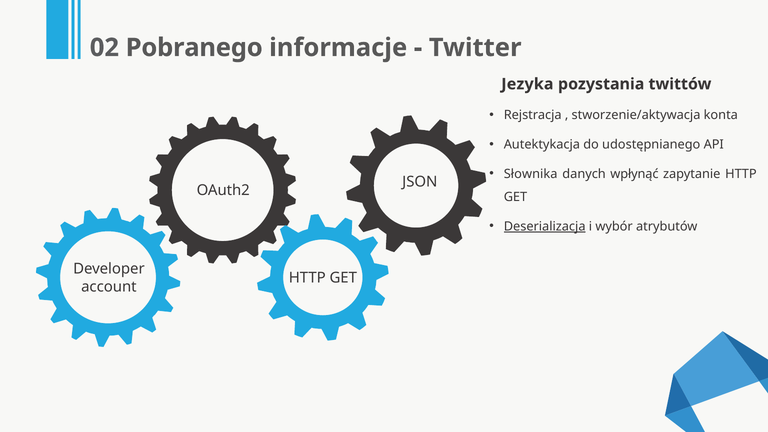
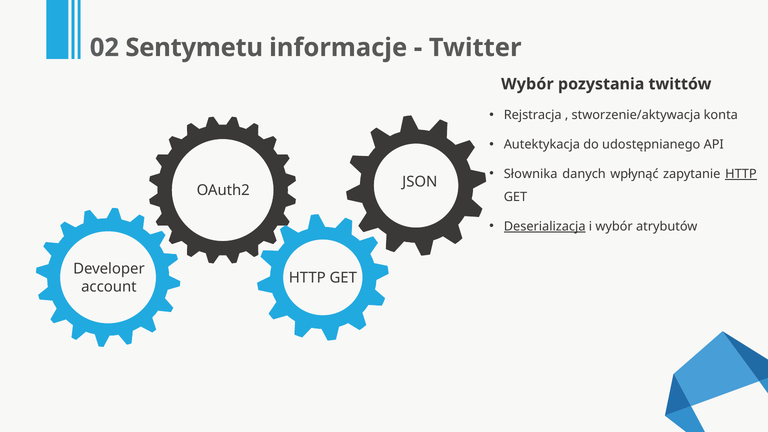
Pobranego: Pobranego -> Sentymetu (194, 48)
Jezyka: Jezyka -> Wybór (527, 84)
HTTP underline: none -> present (741, 174)
